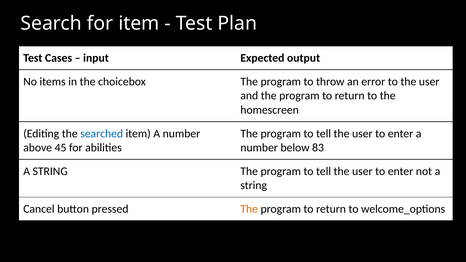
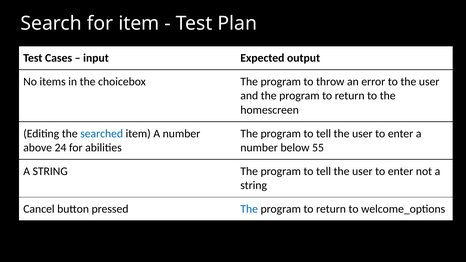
45: 45 -> 24 (61, 148)
83: 83 -> 55 (318, 148)
The colour: orange -> blue (249, 209)
